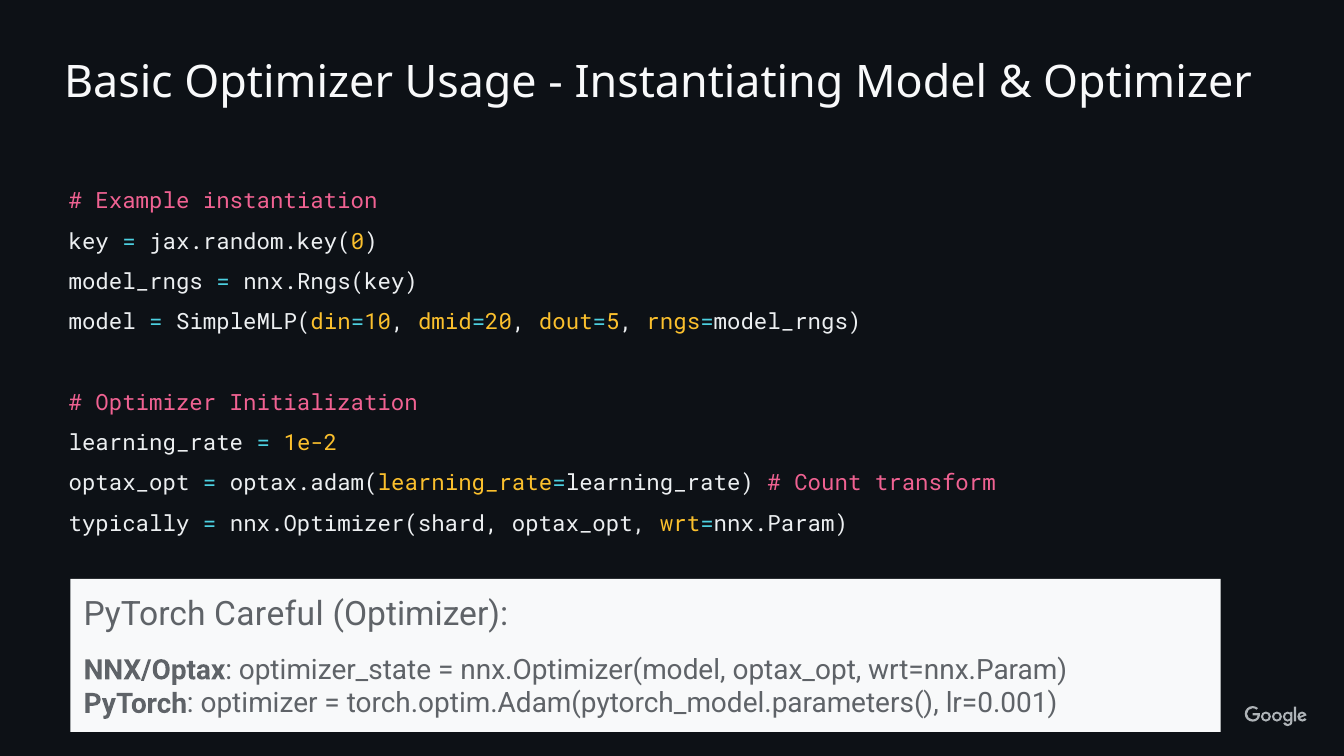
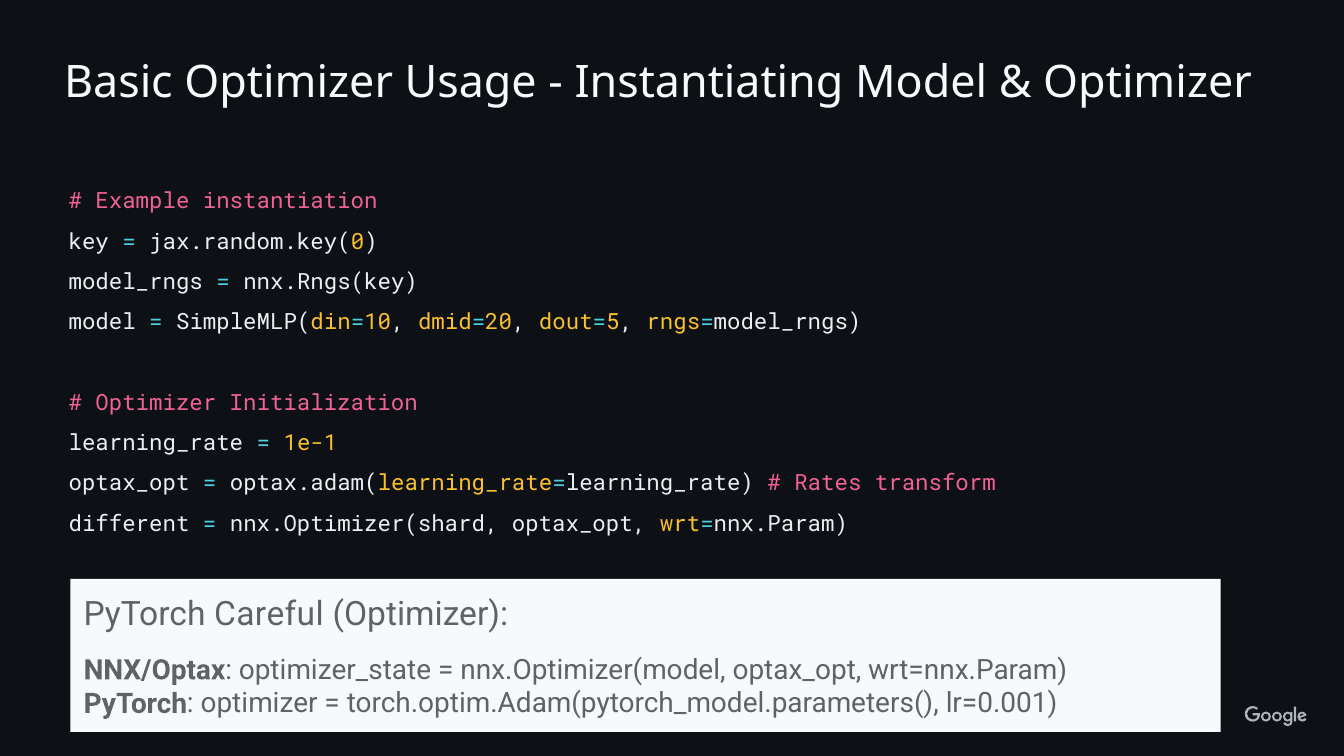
1e-2: 1e-2 -> 1e-1 (310, 443)
Count: Count -> Rates (828, 484)
typically: typically -> different (129, 524)
